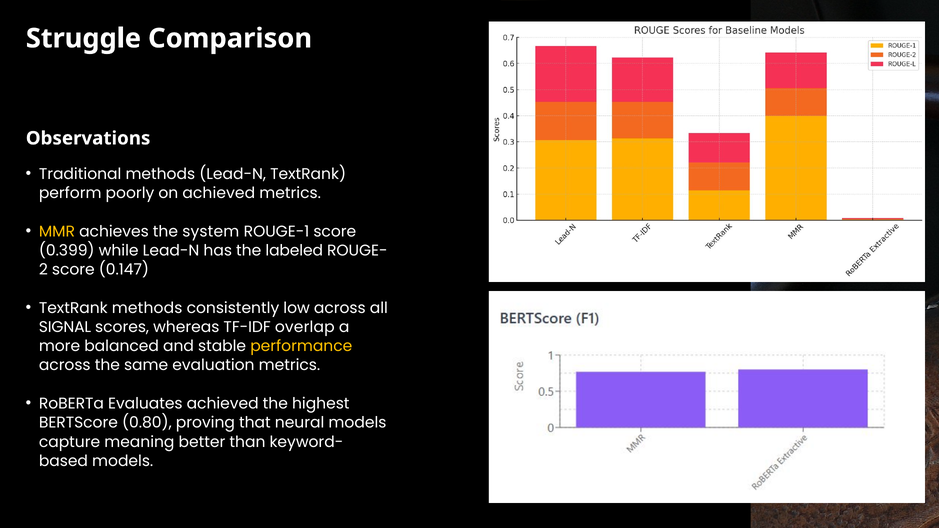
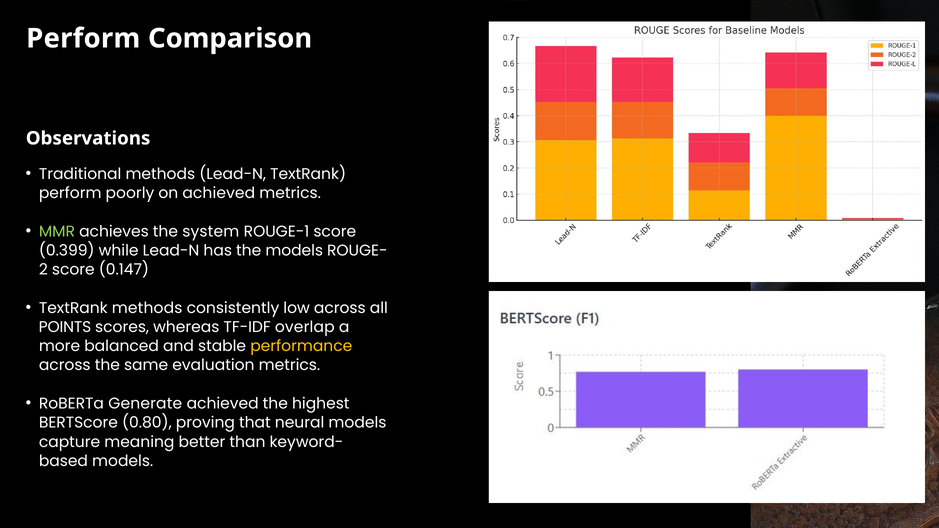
Struggle: Struggle -> Perform (83, 38)
MMR colour: yellow -> light green (57, 232)
the labeled: labeled -> models (294, 251)
SIGNAL: SIGNAL -> POINTS (65, 327)
Evaluates: Evaluates -> Generate (145, 404)
